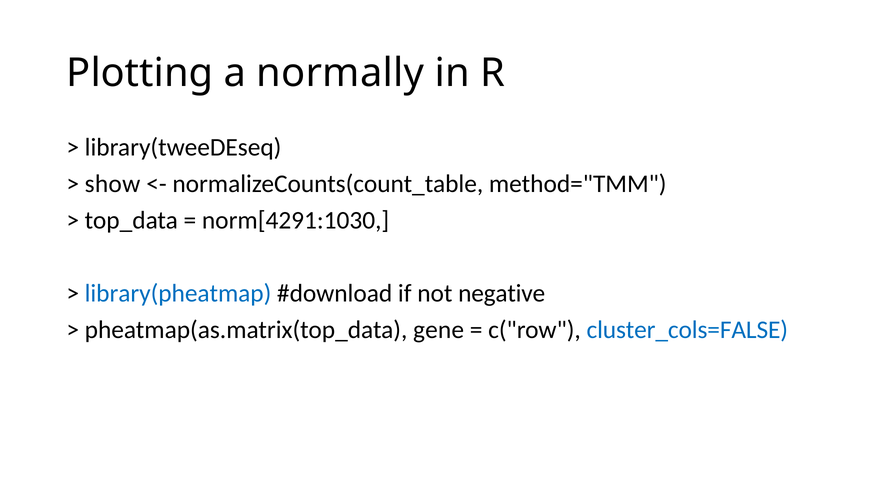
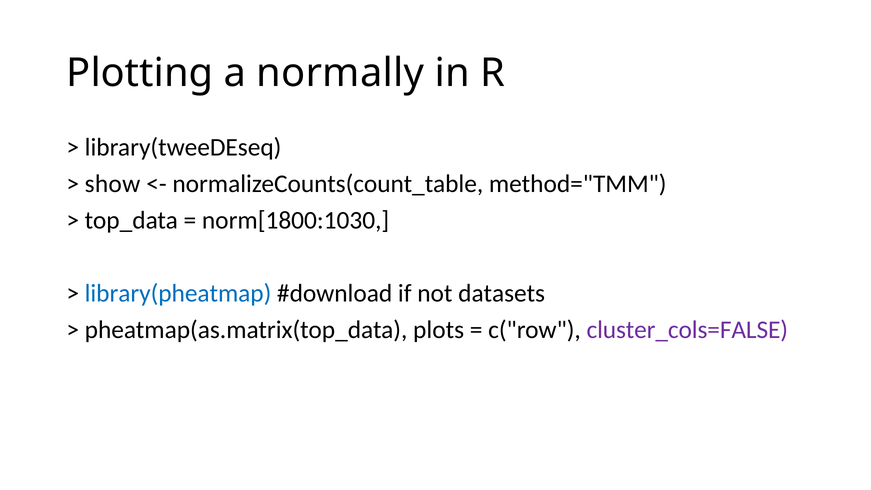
norm[4291:1030: norm[4291:1030 -> norm[1800:1030 (296, 220)
negative: negative -> datasets (502, 293)
gene: gene -> plots (439, 330)
cluster_cols=FALSE colour: blue -> purple (687, 330)
